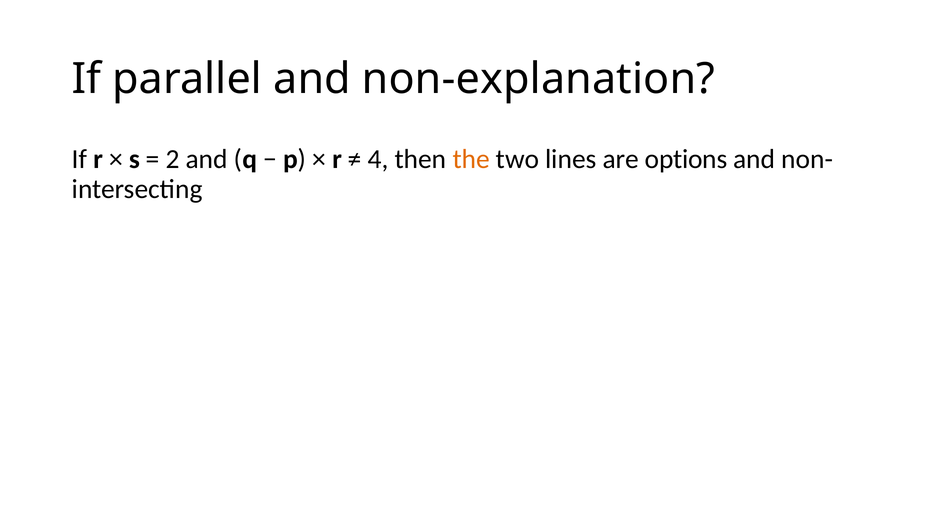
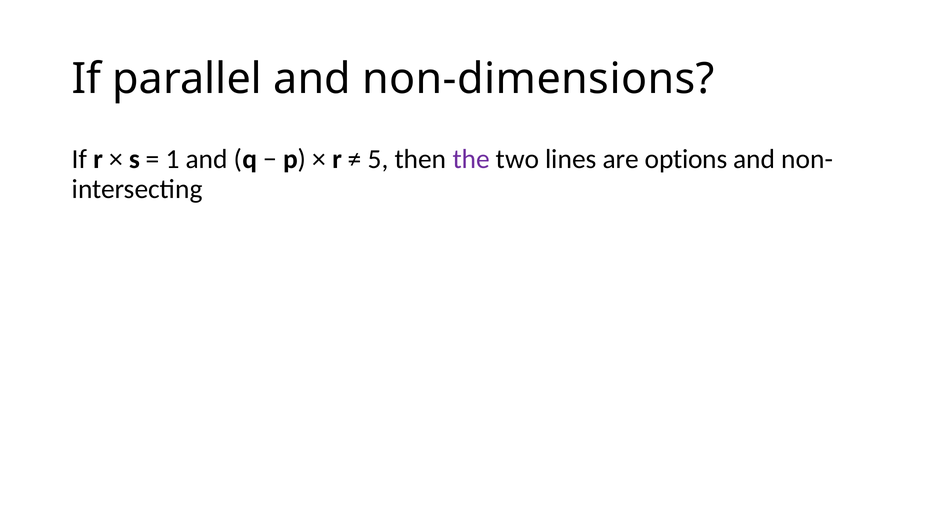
non-explanation: non-explanation -> non-dimensions (538, 79)
2: 2 -> 1 (173, 159)
4: 4 -> 5 (378, 159)
the colour: orange -> purple (471, 159)
